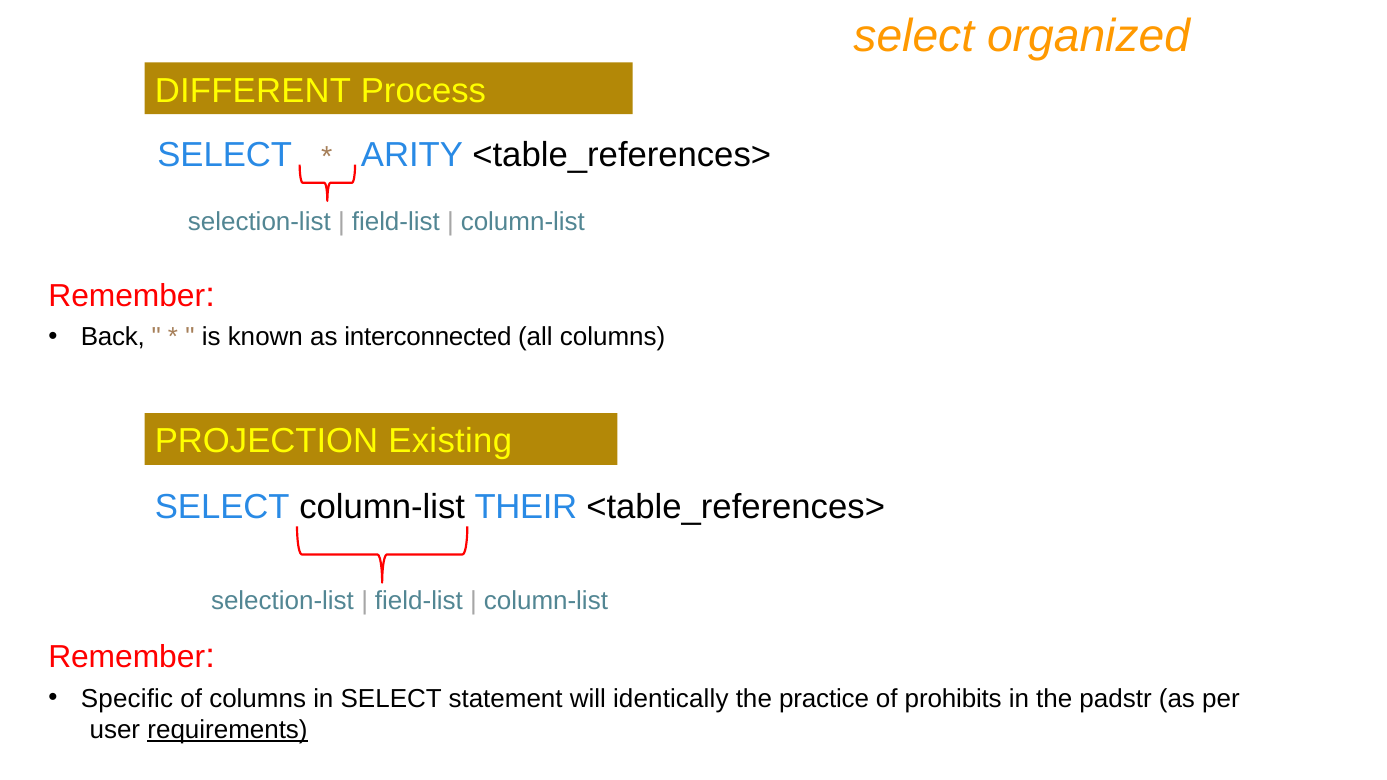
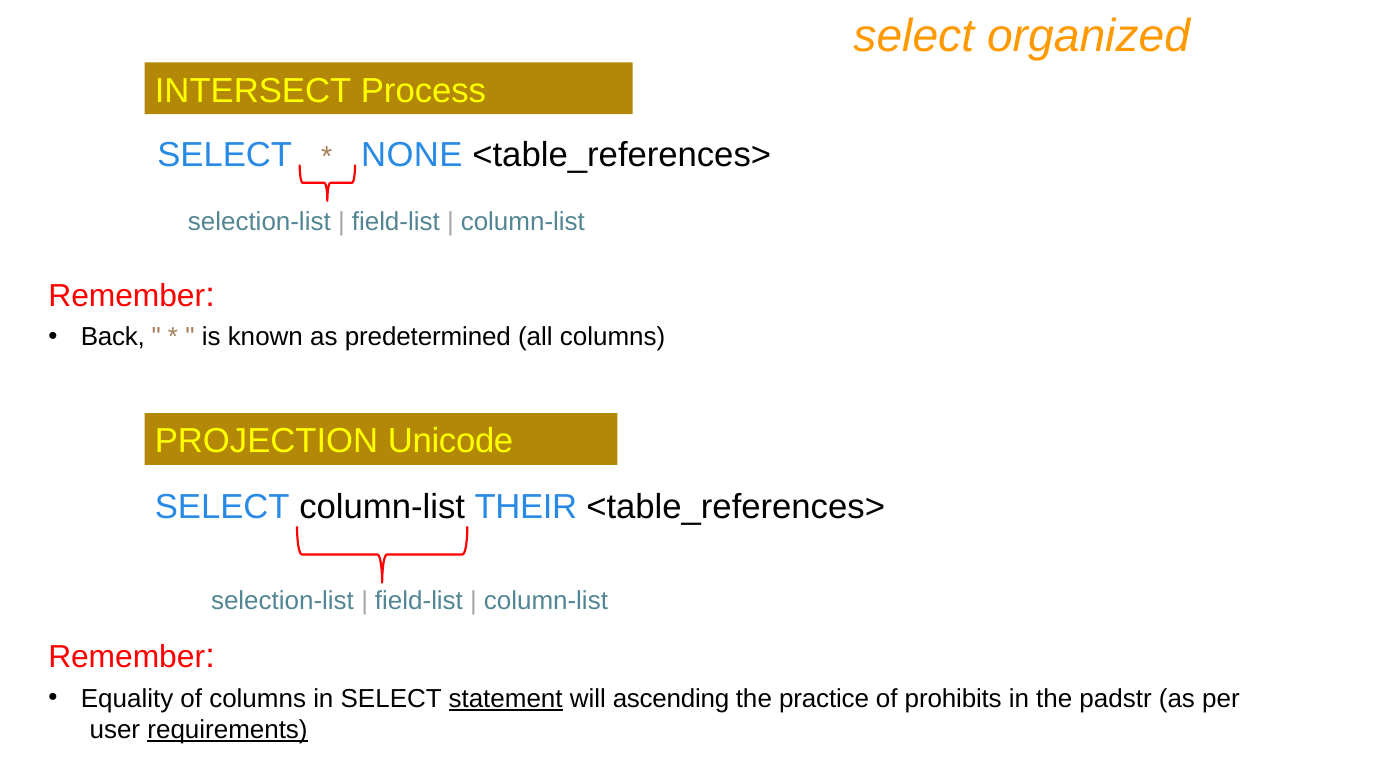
DIFFERENT: DIFFERENT -> INTERSECT (253, 91)
ARITY: ARITY -> NONE (412, 155)
interconnected: interconnected -> predetermined (428, 337)
Existing: Existing -> Unicode (451, 442)
Specific: Specific -> Equality (127, 699)
statement underline: none -> present (506, 699)
identically: identically -> ascending (671, 699)
